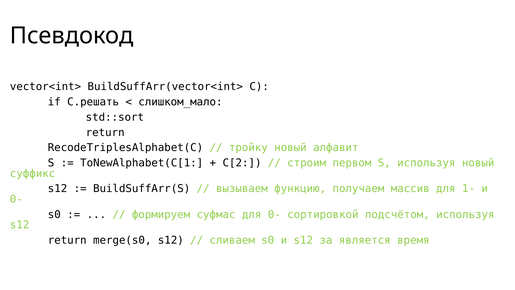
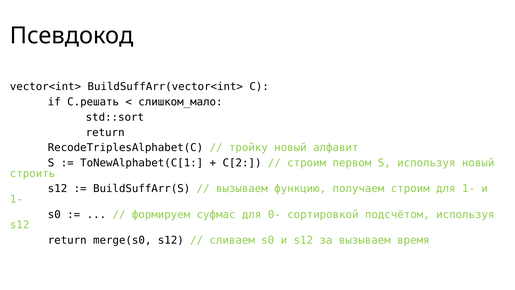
суффикс: суффикс -> строить (33, 173)
получаем массив: массив -> строим (410, 189)
0-: 0- -> 1- (16, 199)
за является: является -> вызываем (365, 240)
